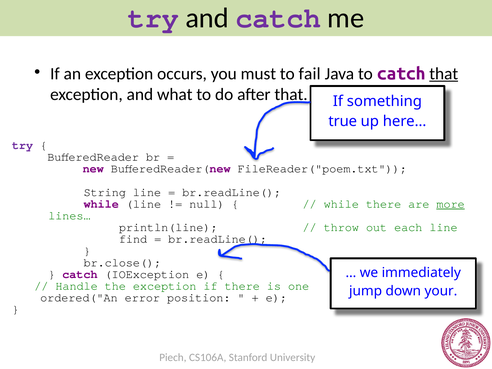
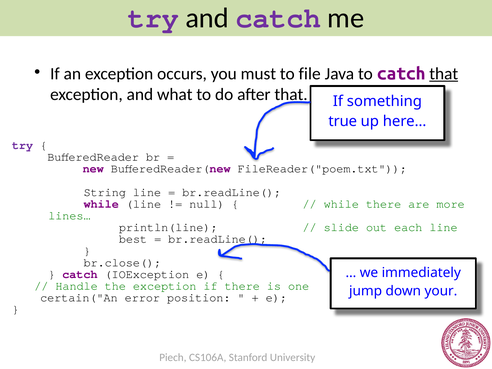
fail: fail -> file (310, 74)
more underline: present -> none (451, 204)
throw: throw -> slide (341, 227)
find: find -> best (133, 239)
ordered("An: ordered("An -> certain("An (79, 298)
